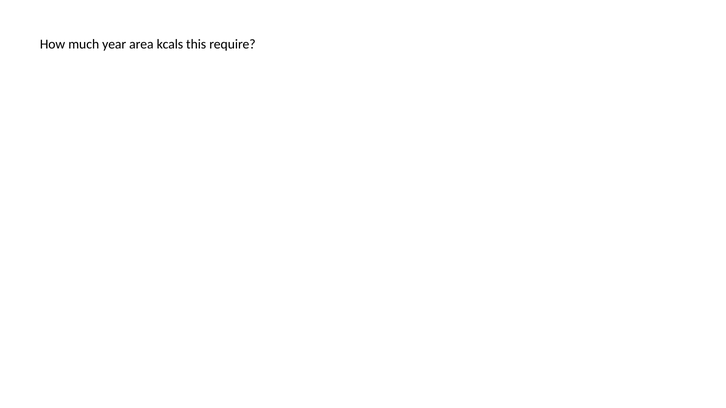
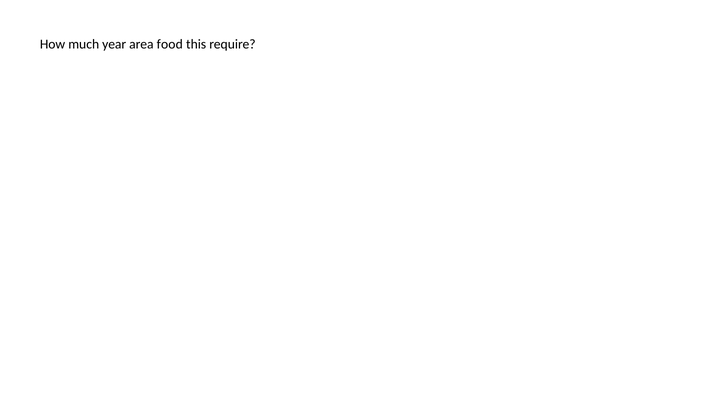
kcals: kcals -> food (170, 44)
